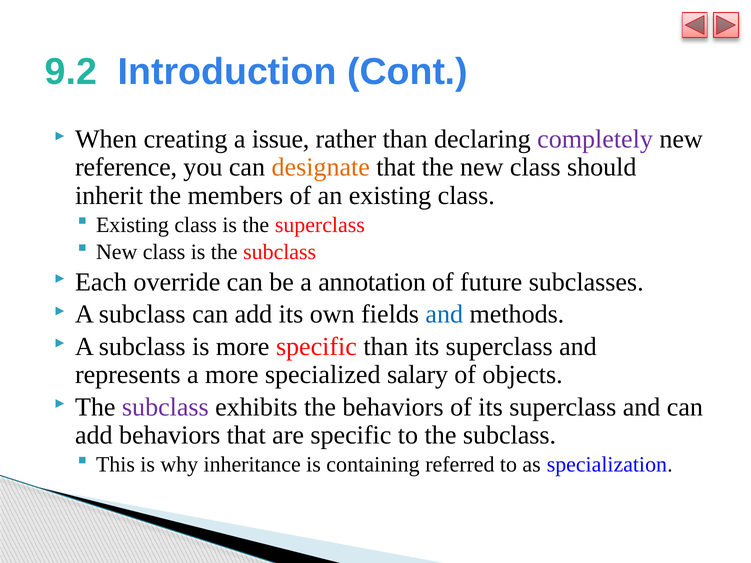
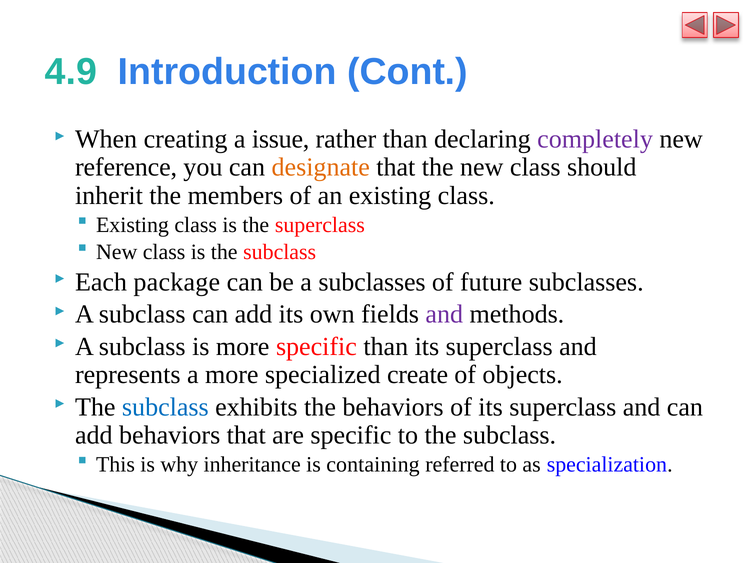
9.2: 9.2 -> 4.9 (71, 72)
override: override -> package (177, 282)
a annotation: annotation -> subclasses (372, 282)
and colour: blue -> purple (444, 314)
salary: salary -> create (418, 375)
subclass colour: purple -> blue (165, 407)
